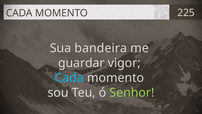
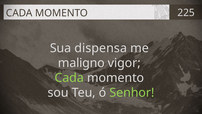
bandeira: bandeira -> dispensa (101, 48)
guardar: guardar -> maligno (81, 63)
Cada colour: light blue -> light green (69, 78)
